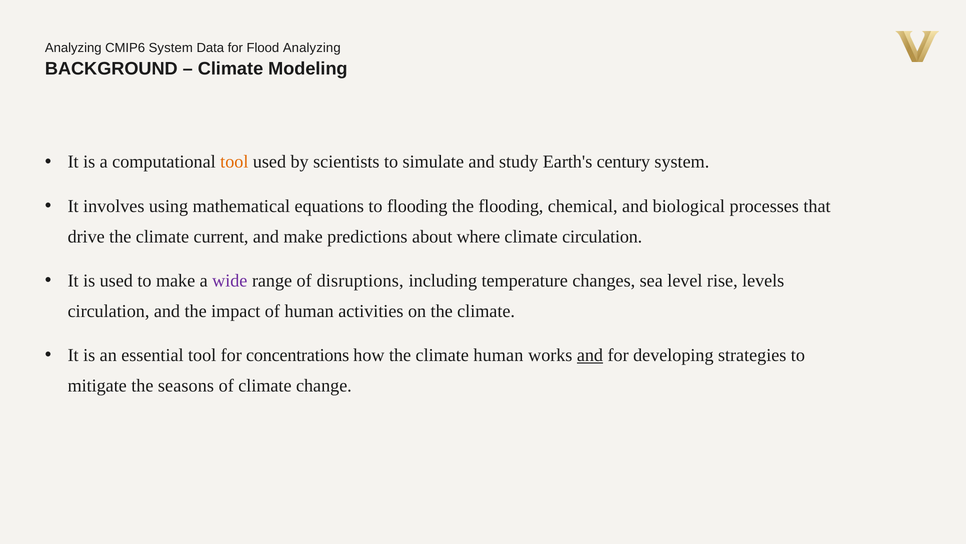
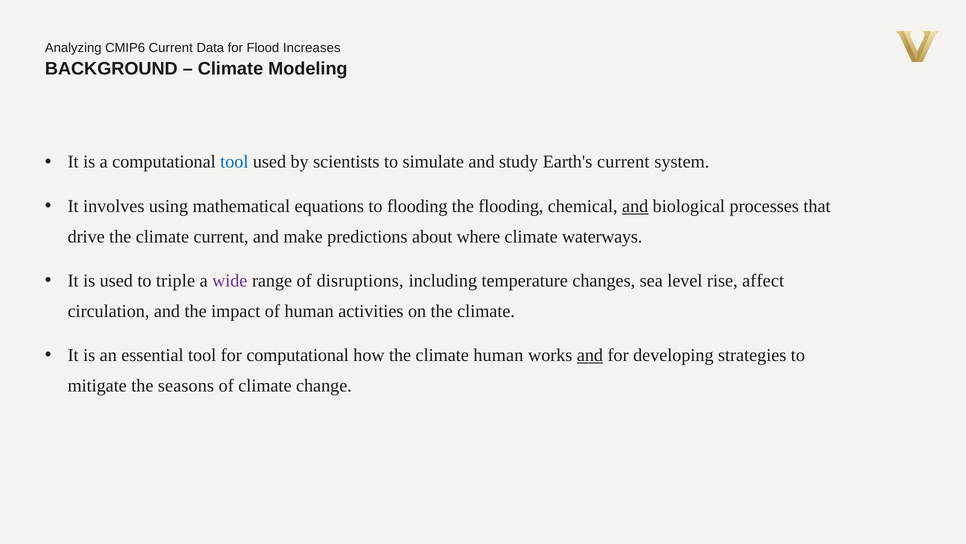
CMIP6 System: System -> Current (171, 48)
Flood Analyzing: Analyzing -> Increases (312, 48)
tool colour: orange -> blue (234, 162)
Earth's century: century -> current (623, 162)
and underline: none -> present (635, 206)
climate circulation: circulation -> waterways (602, 236)
to make: make -> triple (176, 281)
levels: levels -> affect (763, 281)
for concentrations: concentrations -> computational (298, 355)
